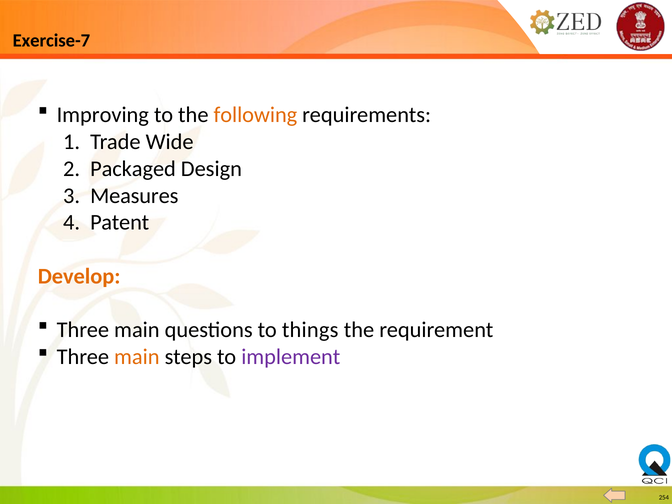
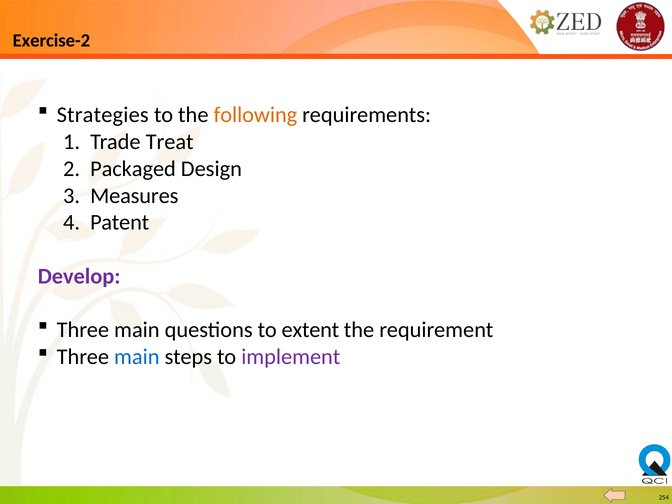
Exercise-7: Exercise-7 -> Exercise-2 (51, 41)
Improving: Improving -> Strategies (103, 115)
Wide: Wide -> Treat (170, 142)
Develop colour: orange -> purple (79, 276)
things: things -> extent (310, 330)
main colour: orange -> blue (137, 357)
